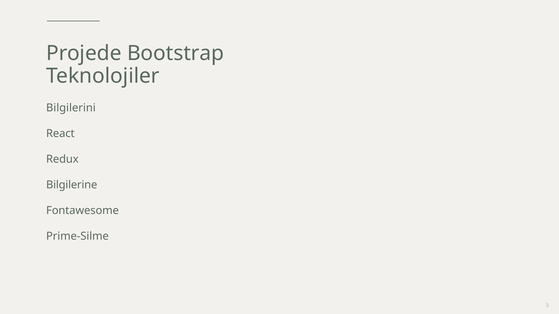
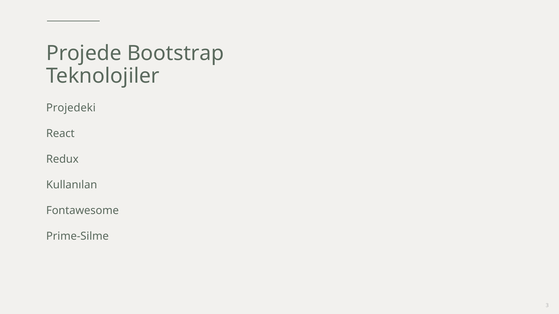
Bilgilerini: Bilgilerini -> Projedeki (71, 108)
Bilgilerine: Bilgilerine -> Kullanılan (72, 185)
